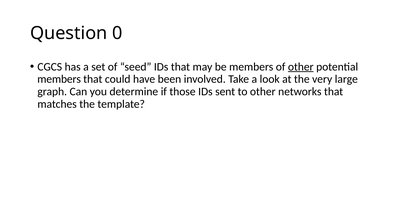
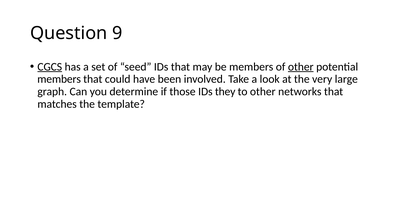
0: 0 -> 9 (117, 33)
CGCS underline: none -> present (50, 67)
sent: sent -> they (225, 91)
